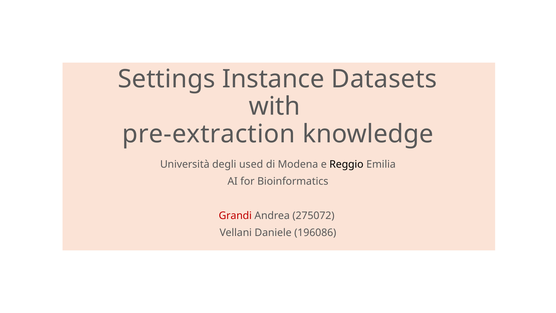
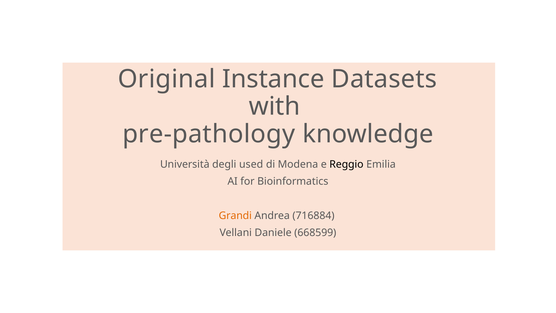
Settings: Settings -> Original (167, 79)
pre-extraction: pre-extraction -> pre-pathology (209, 134)
Grandi colour: red -> orange (235, 215)
275072: 275072 -> 716884 (313, 215)
196086: 196086 -> 668599 (315, 232)
